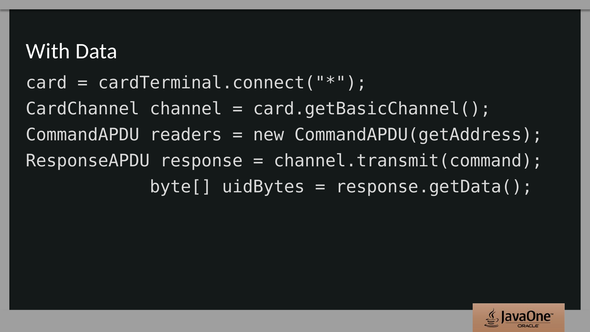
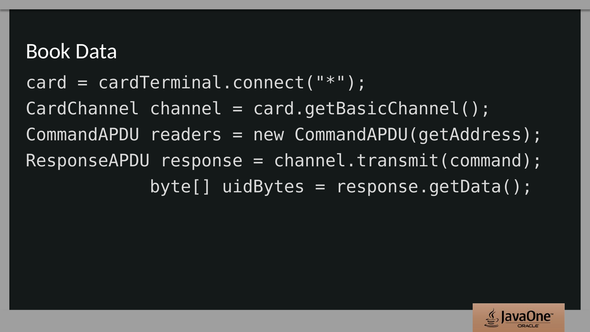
With: With -> Book (48, 51)
